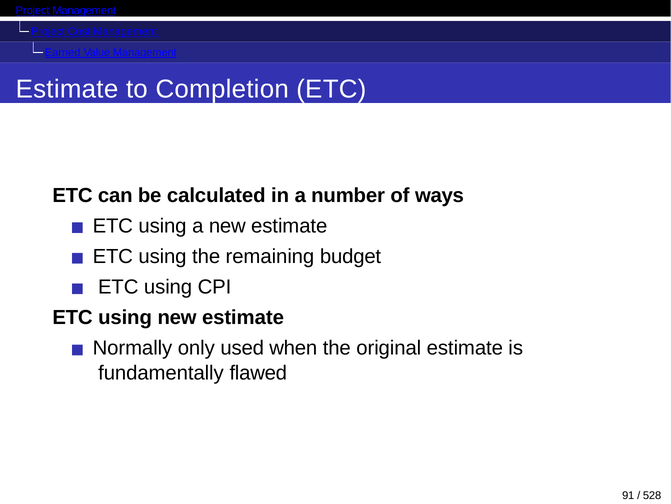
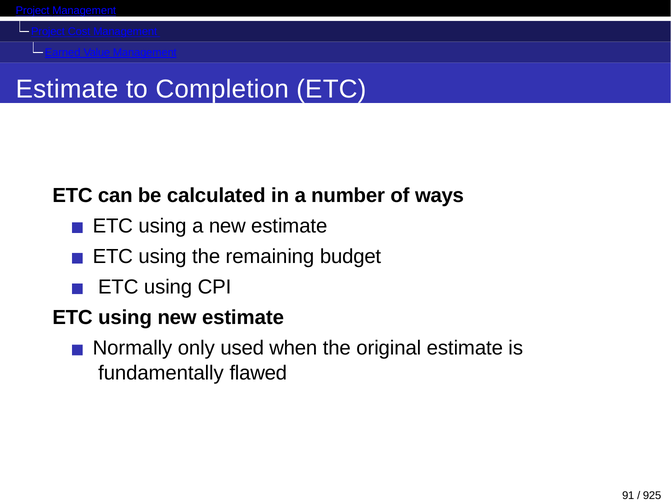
528: 528 -> 925 (652, 495)
